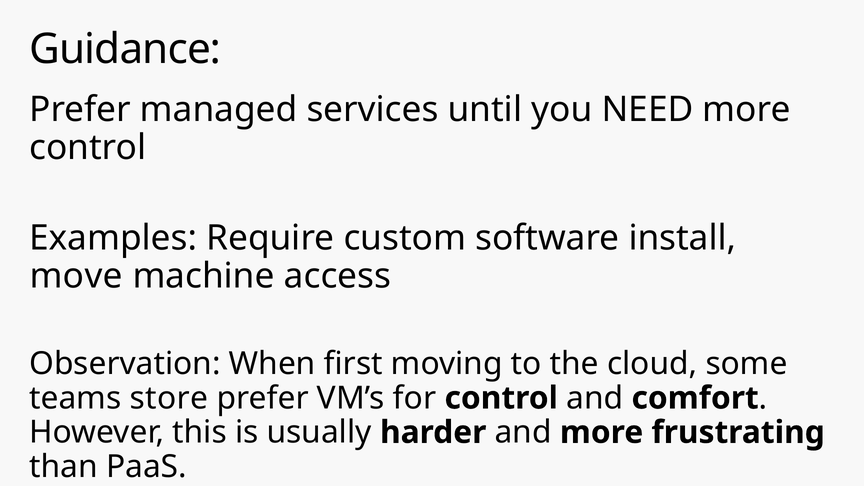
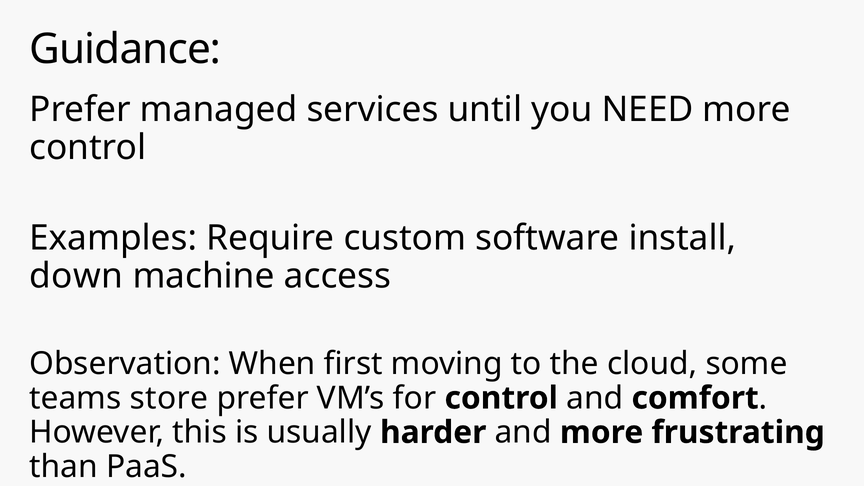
move: move -> down (76, 276)
